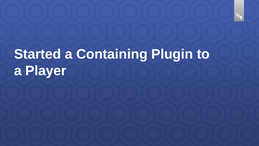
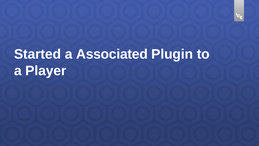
Containing: Containing -> Associated (112, 54)
